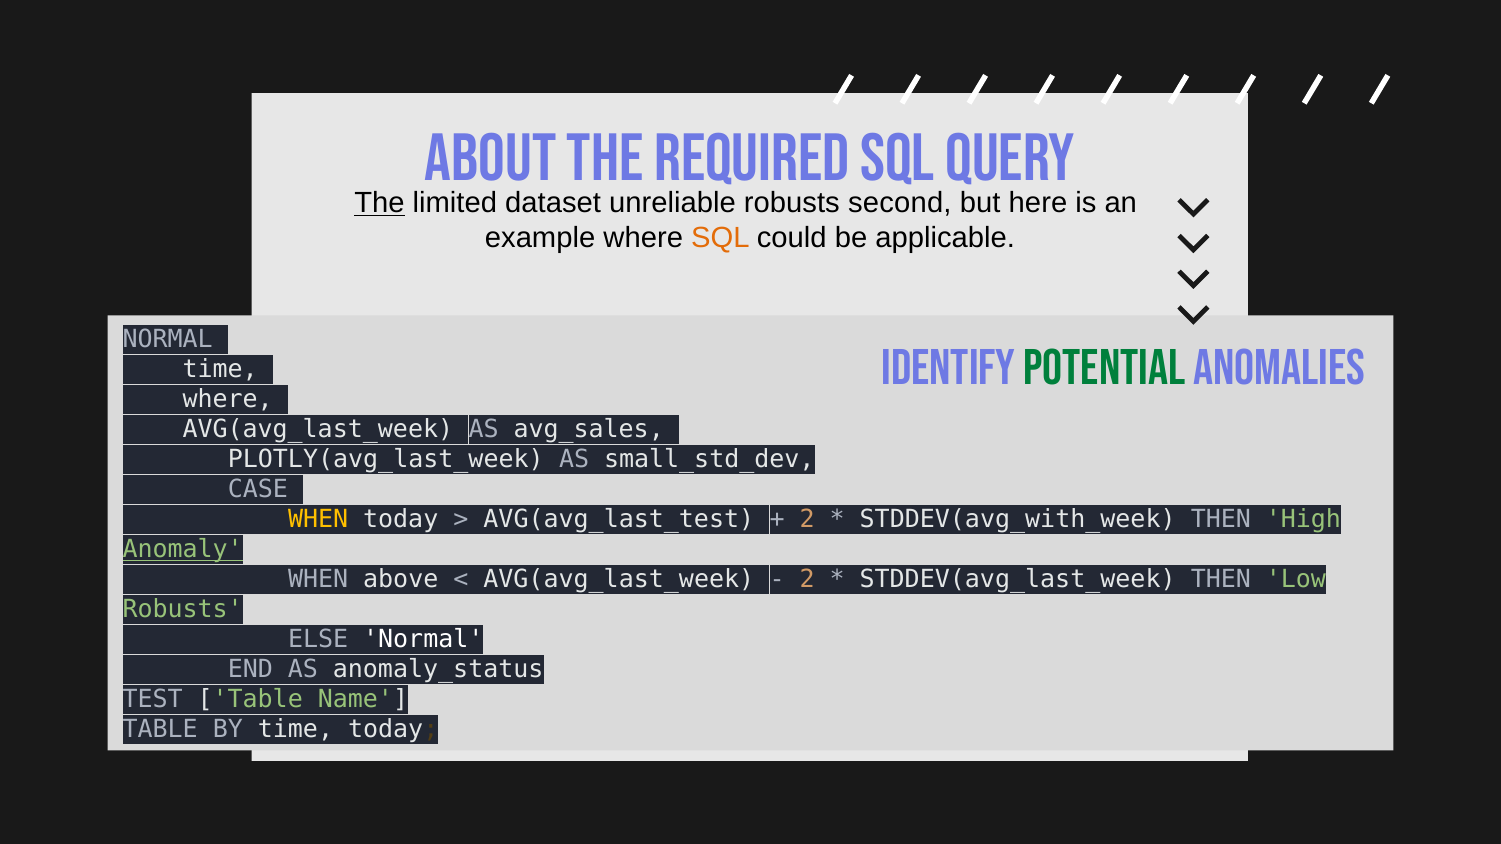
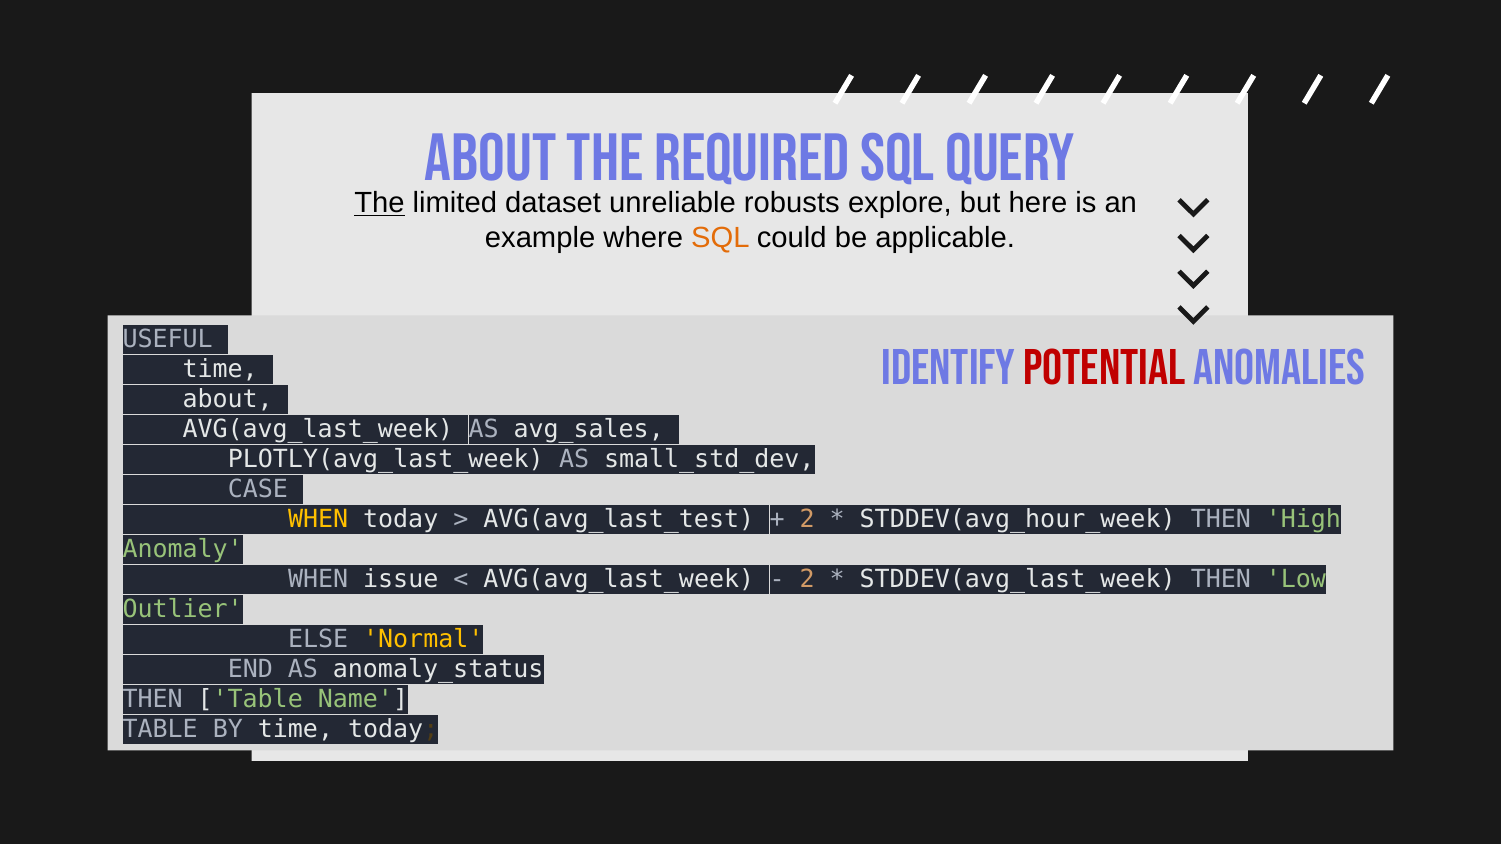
second: second -> explore (900, 203)
NORMAL: NORMAL -> USEFUL (168, 340)
POTENtIAL colour: green -> red (1104, 368)
where: where -> about (228, 400)
STDDEV(avg_with_week: STDDEV(avg_with_week -> STDDEV(avg_hour_week (1018, 520)
Anomaly underline: present -> none (183, 550)
above: above -> issue (401, 580)
Robusts: Robusts -> Outlier (183, 610)
Normal colour: white -> yellow (423, 640)
TEST: TEST -> THEN (153, 700)
